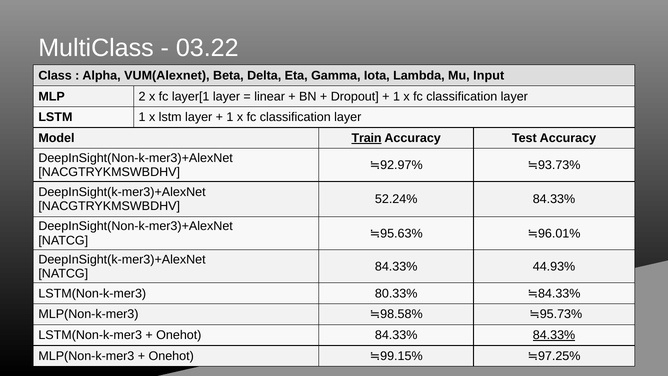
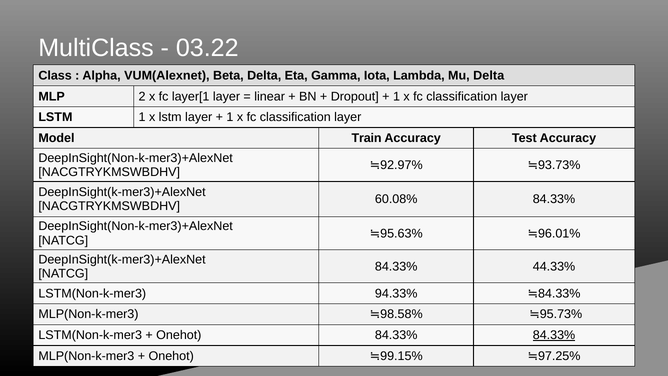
Mu Input: Input -> Delta (489, 75)
Train underline: present -> none (367, 138)
52.24%: 52.24% -> 60.08% (396, 199)
44.93%: 44.93% -> 44.33% (554, 266)
80.33%: 80.33% -> 94.33% (396, 293)
